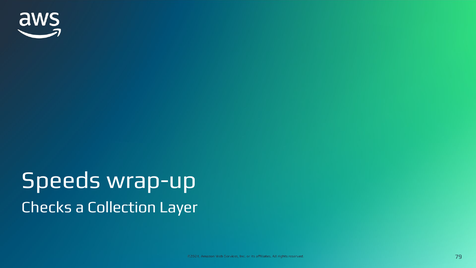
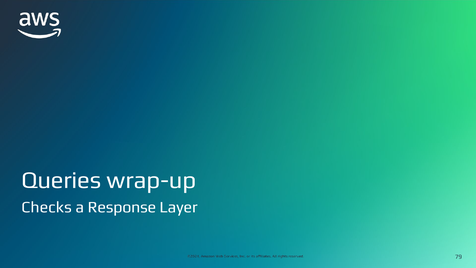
Speeds: Speeds -> Queries (61, 180)
Collection: Collection -> Response (122, 207)
